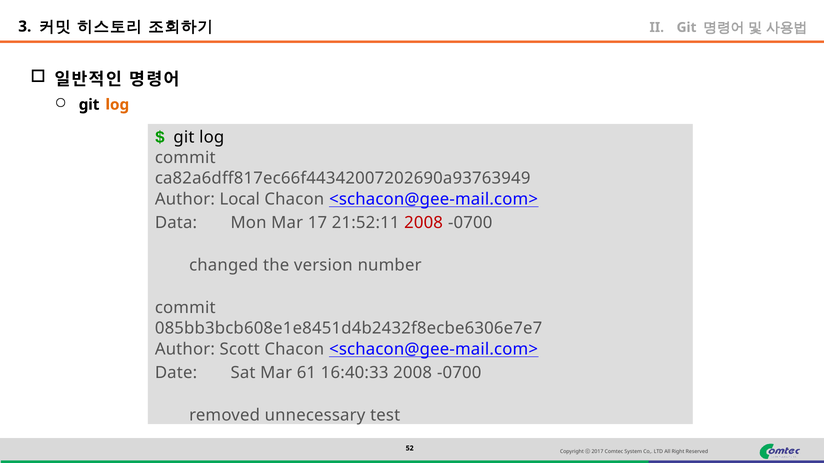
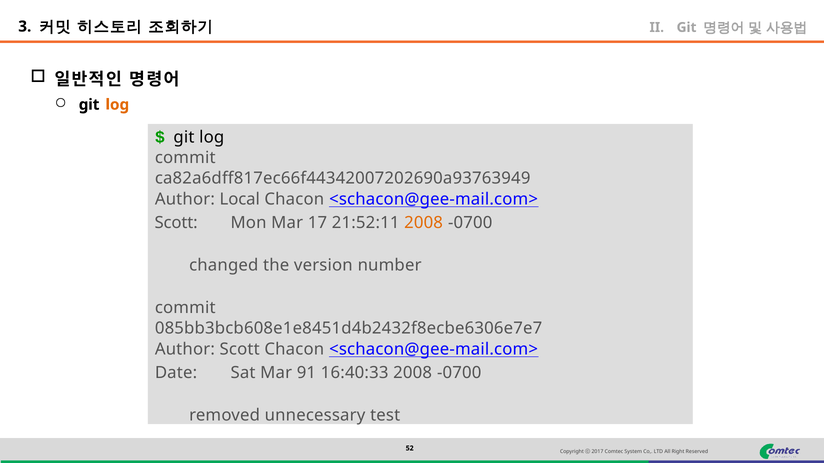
Data: Data -> Scott (176, 223)
2008 colour: red -> orange (424, 223)
61: 61 -> 91 (306, 373)
